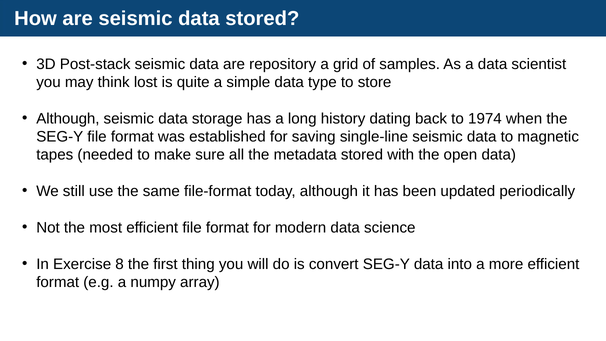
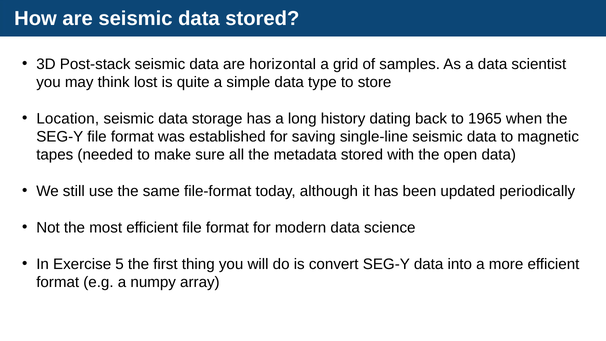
repository: repository -> horizontal (283, 64)
Although: Although -> Location (68, 119)
1974: 1974 -> 1965 (485, 119)
8: 8 -> 5 (120, 264)
